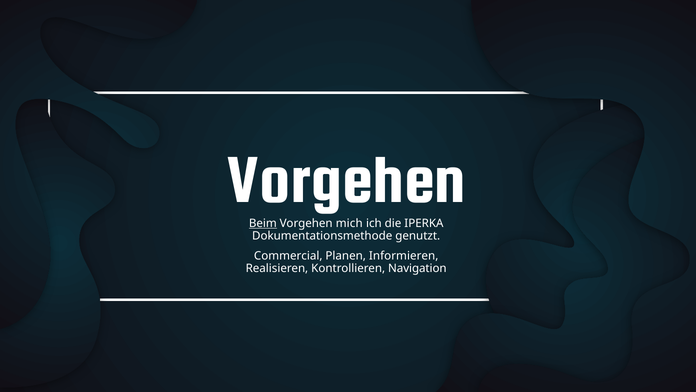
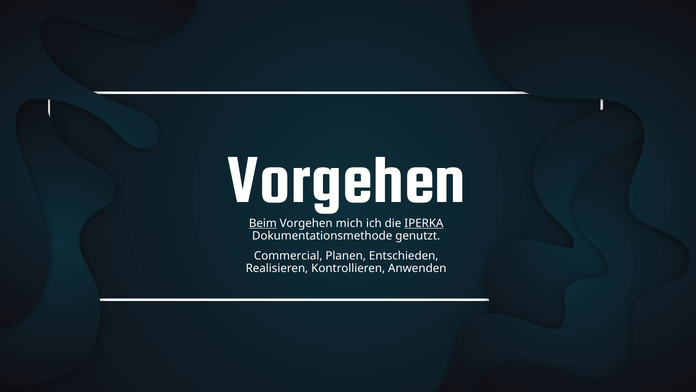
IPERKA underline: none -> present (424, 223)
Informieren: Informieren -> Entschieden (404, 256)
Navigation: Navigation -> Anwenden (417, 268)
